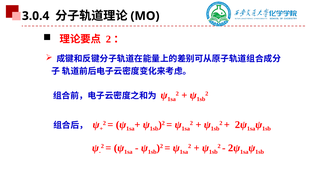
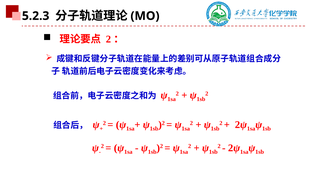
3.0.4: 3.0.4 -> 5.2.3 (36, 16)
